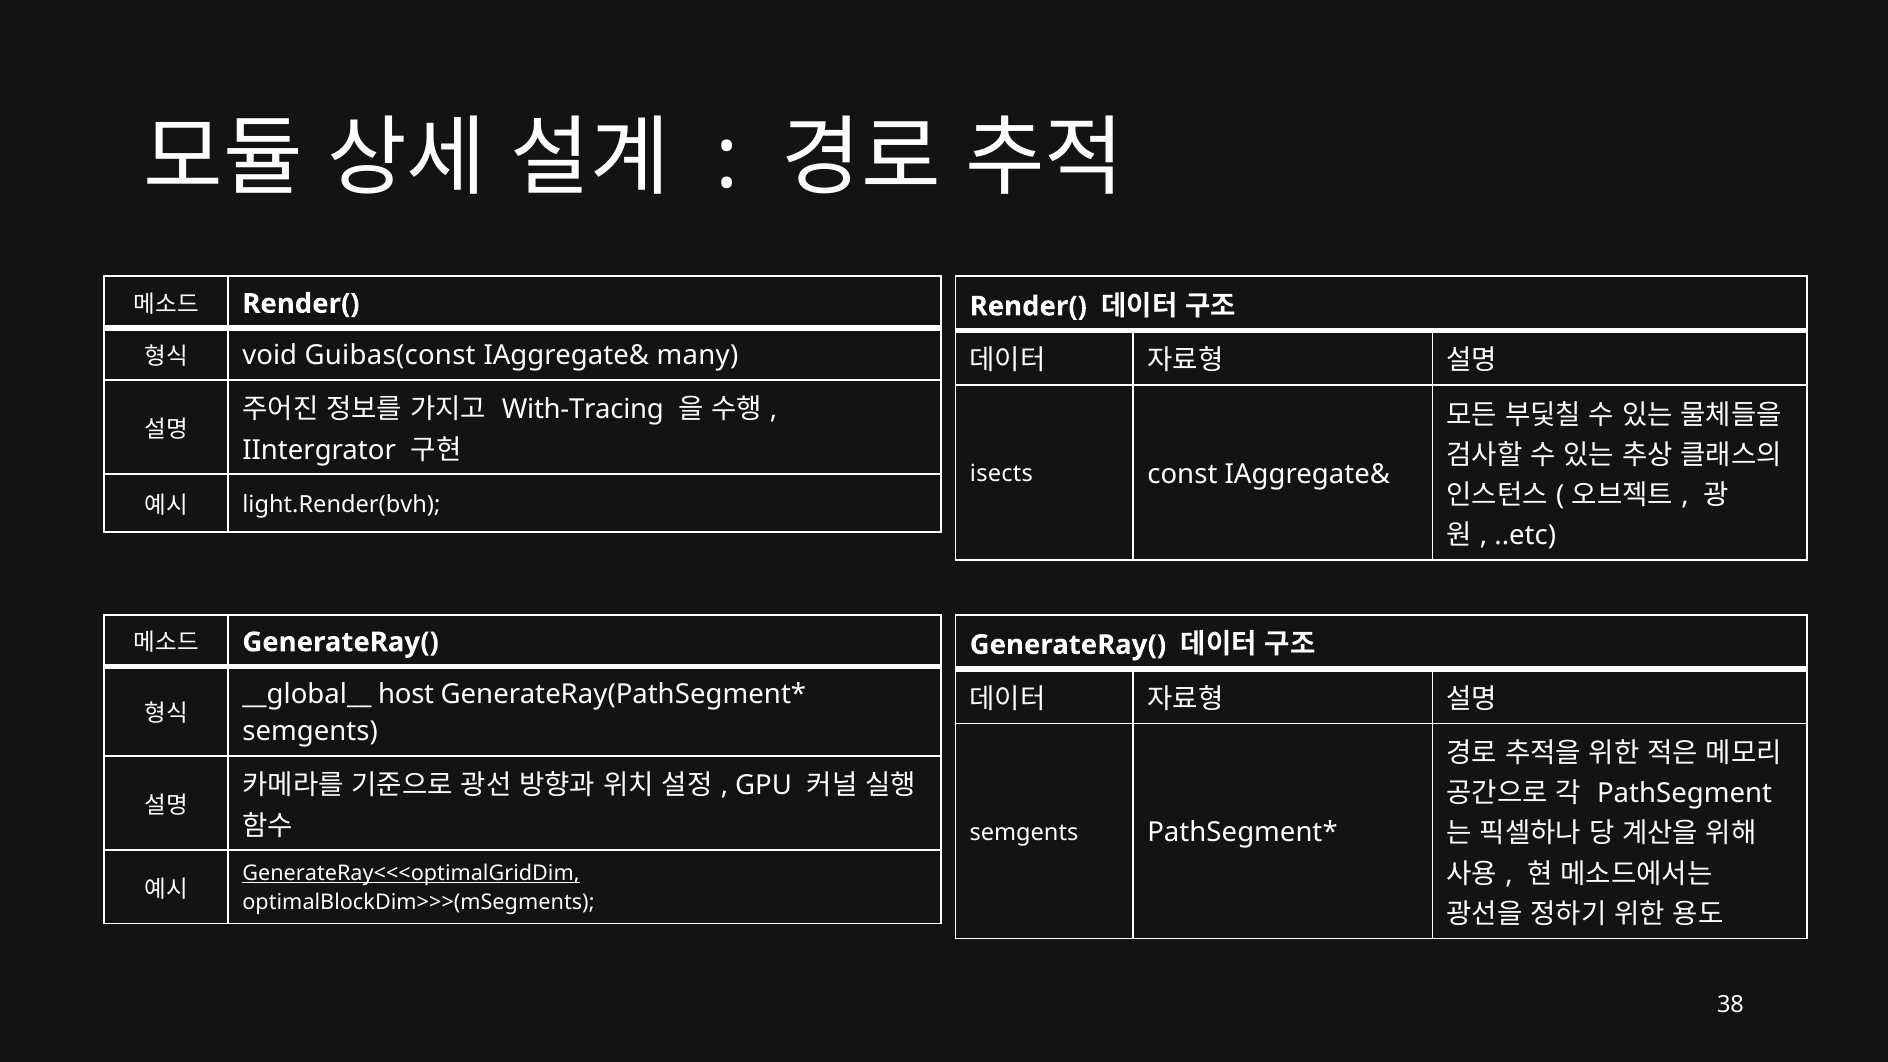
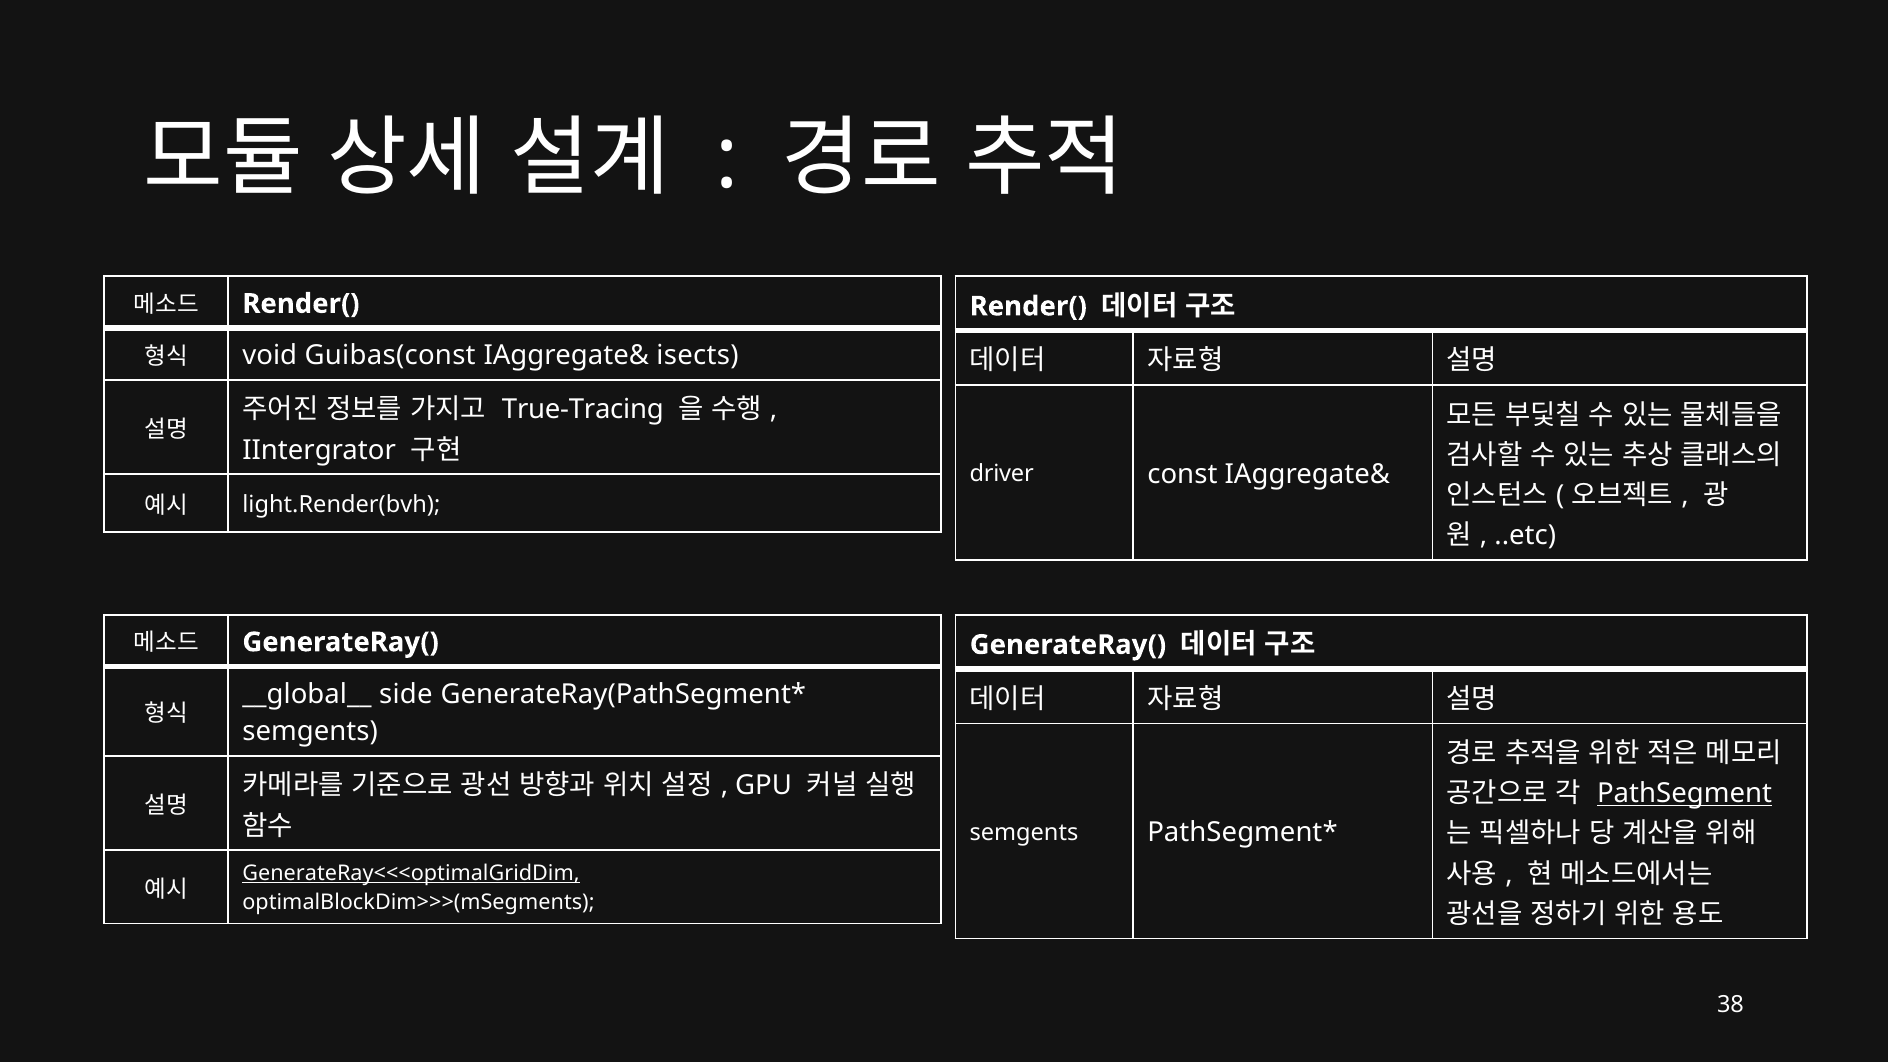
many: many -> isects (697, 356)
With-Tracing: With-Tracing -> True-Tracing (583, 410)
isects: isects -> driver (1002, 474)
host: host -> side (406, 694)
PathSegment underline: none -> present (1685, 794)
